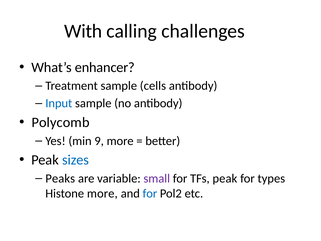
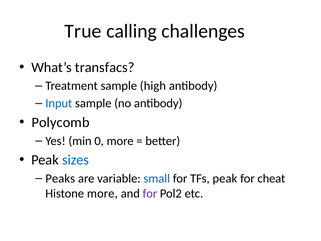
With: With -> True (83, 31)
enhancer: enhancer -> transfacs (105, 67)
cells: cells -> high (153, 86)
9: 9 -> 0 (99, 141)
small colour: purple -> blue (157, 178)
types: types -> cheat (271, 178)
for colour: blue -> purple (150, 193)
